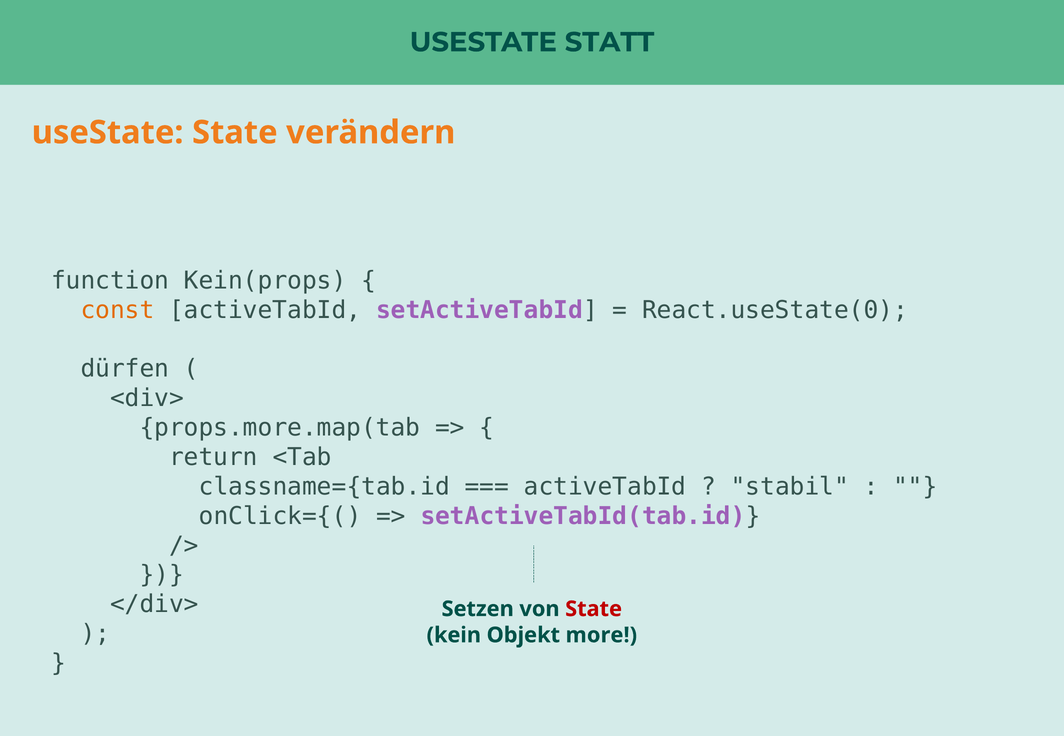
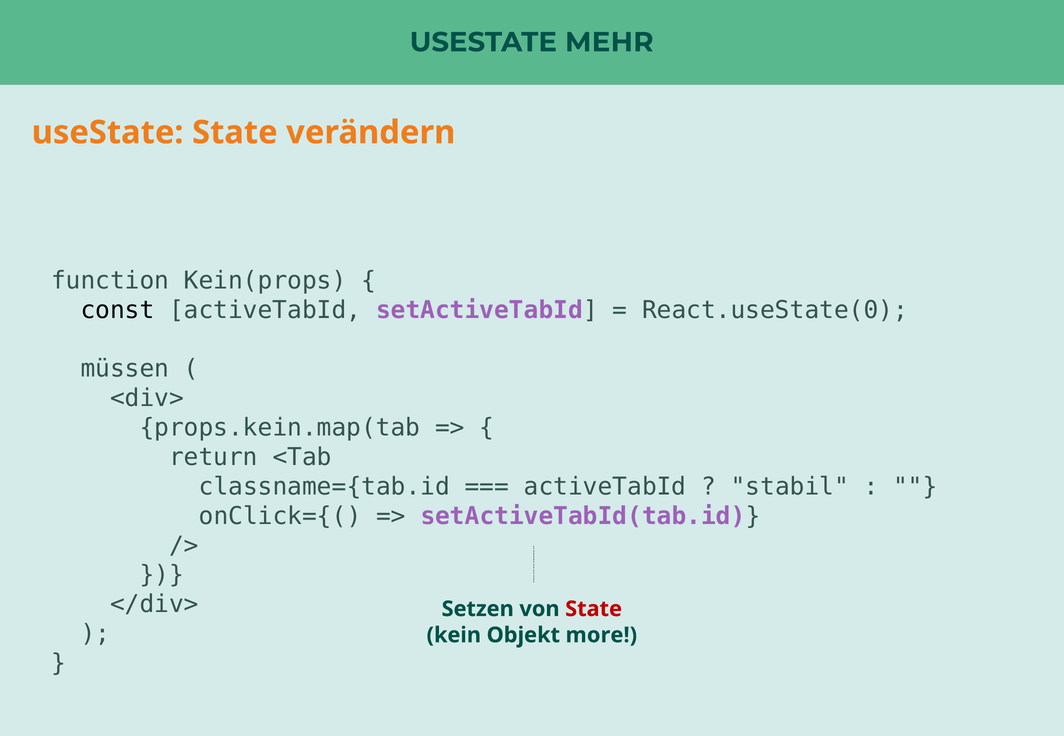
STATT: STATT -> MEHR (609, 42)
const colour: orange -> black (117, 310)
dürfen: dürfen -> müssen (125, 369)
props.more.map(tab: props.more.map(tab -> props.kein.map(tab (280, 428)
